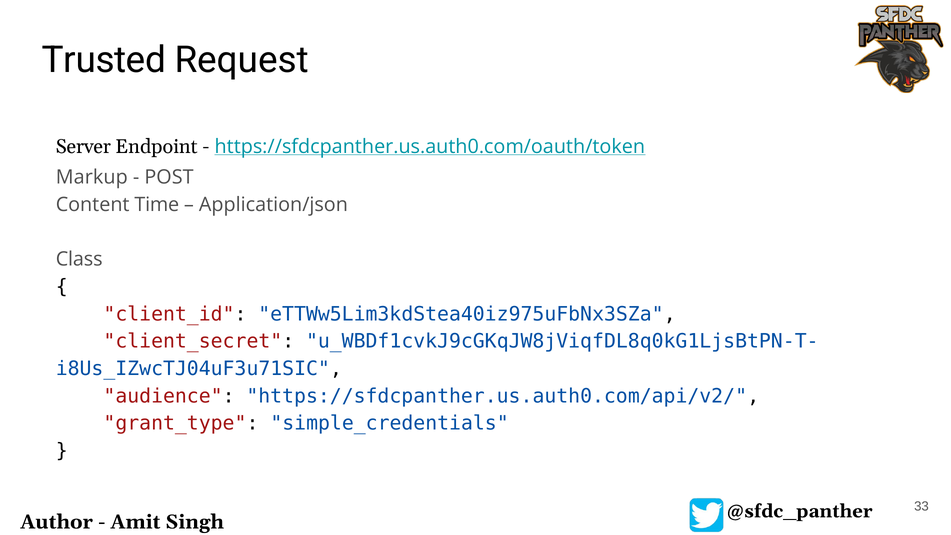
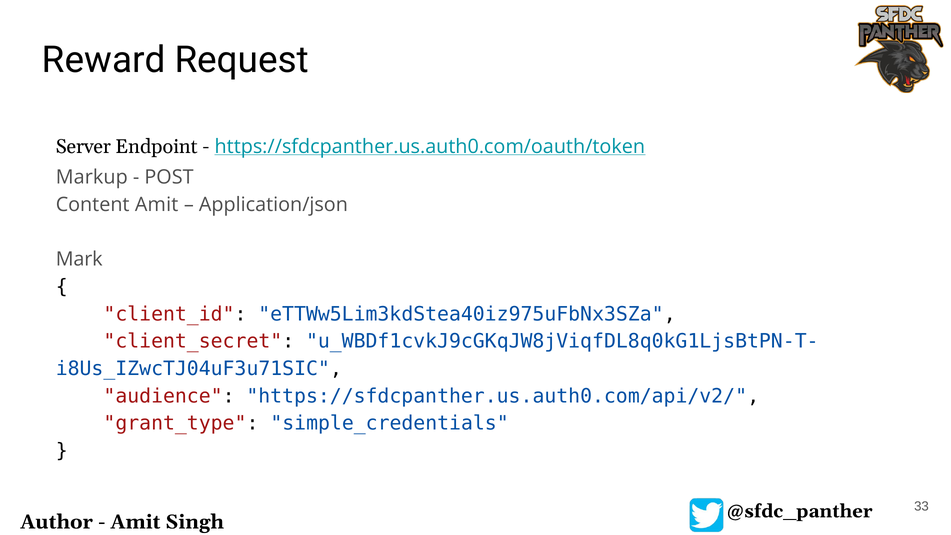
Trusted: Trusted -> Reward (104, 60)
Content Time: Time -> Amit (157, 205)
Class: Class -> Mark (79, 259)
